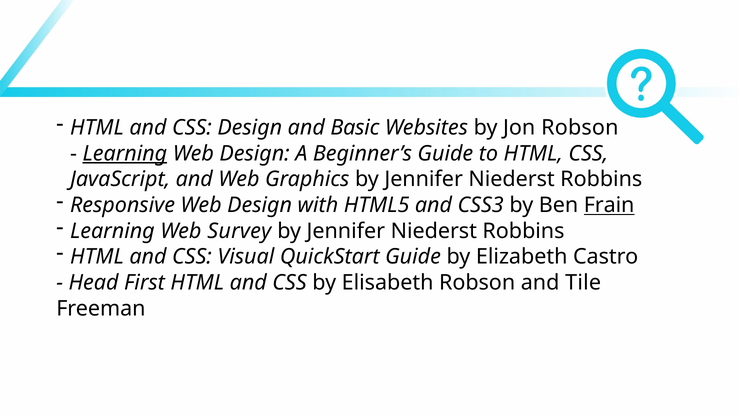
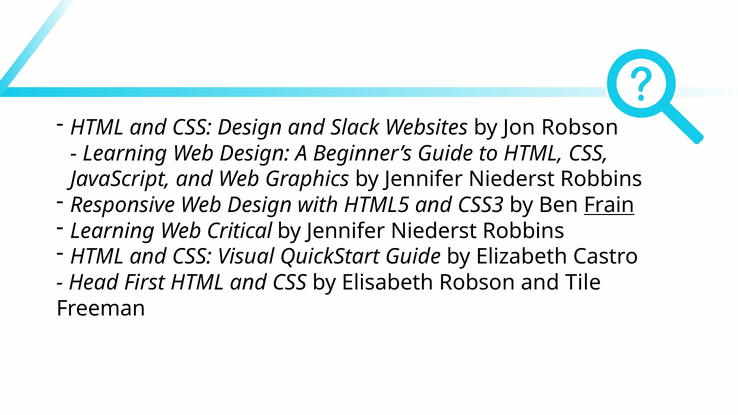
Basic: Basic -> Slack (355, 128)
Learning underline: present -> none (125, 154)
Survey: Survey -> Critical (239, 231)
